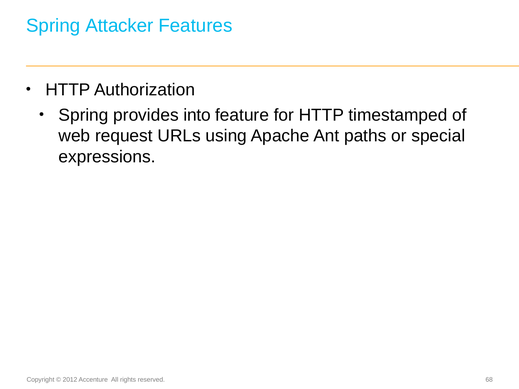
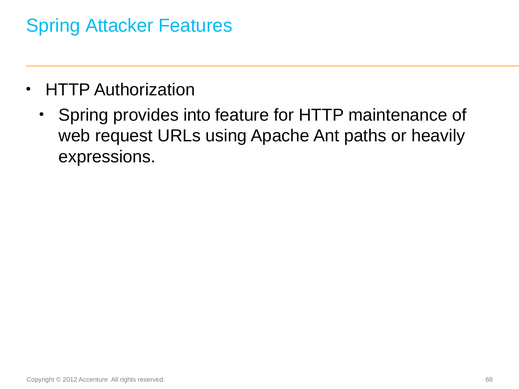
timestamped: timestamped -> maintenance (398, 115)
special: special -> heavily (438, 136)
